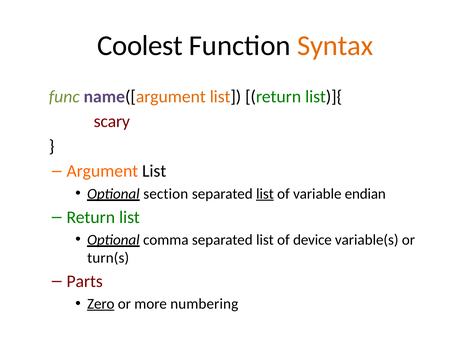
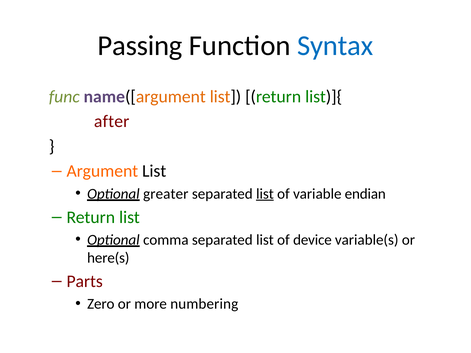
Coolest: Coolest -> Passing (140, 46)
Syntax colour: orange -> blue (335, 46)
scary: scary -> after (112, 122)
section: section -> greater (166, 194)
turn(s: turn(s -> here(s (108, 258)
Zero underline: present -> none (101, 304)
